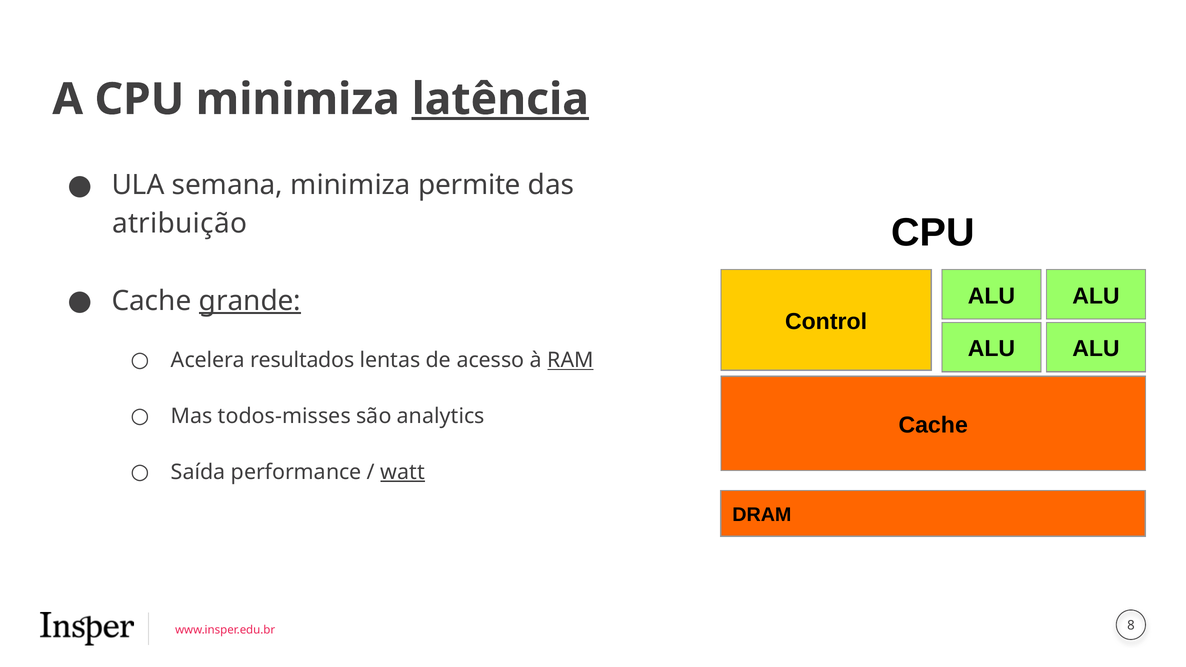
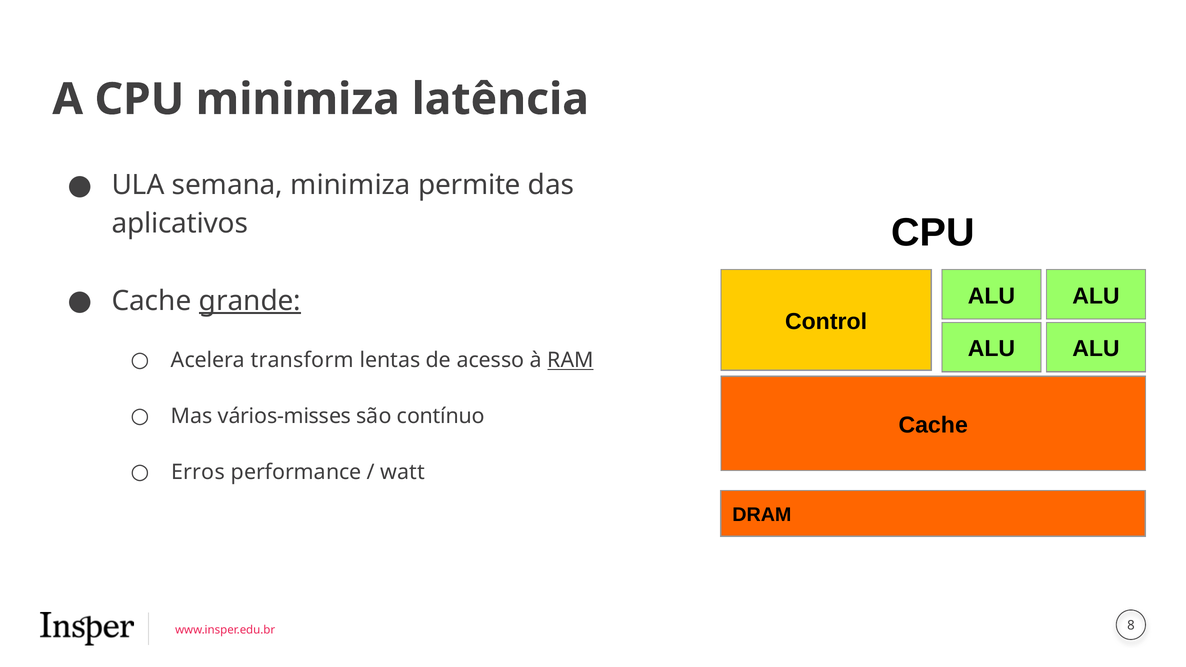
latência underline: present -> none (500, 99)
atribuição: atribuição -> aplicativos (180, 224)
resultados: resultados -> transform (302, 360)
todos-misses: todos-misses -> vários-misses (284, 416)
analytics: analytics -> contínuo (441, 416)
Saída: Saída -> Erros (198, 472)
watt underline: present -> none (403, 472)
